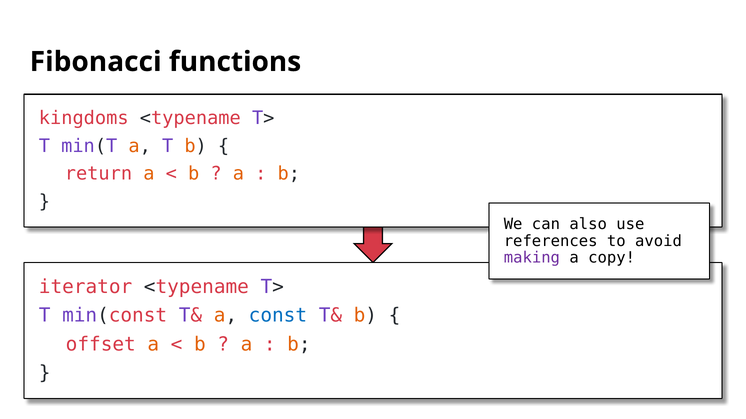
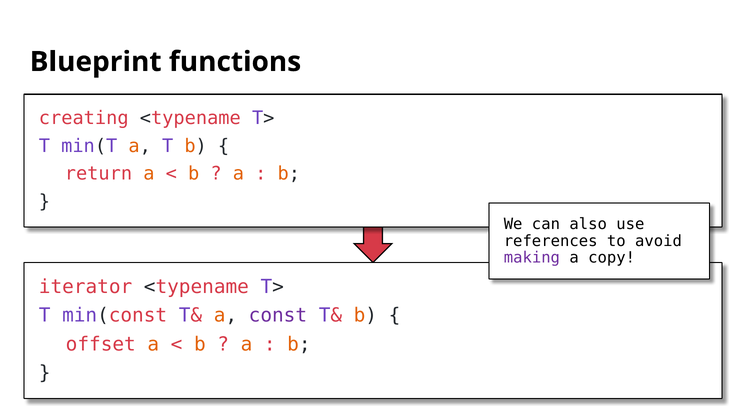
Fibonacci: Fibonacci -> Blueprint (96, 62)
kingdoms: kingdoms -> creating (84, 118)
const colour: blue -> purple (278, 316)
